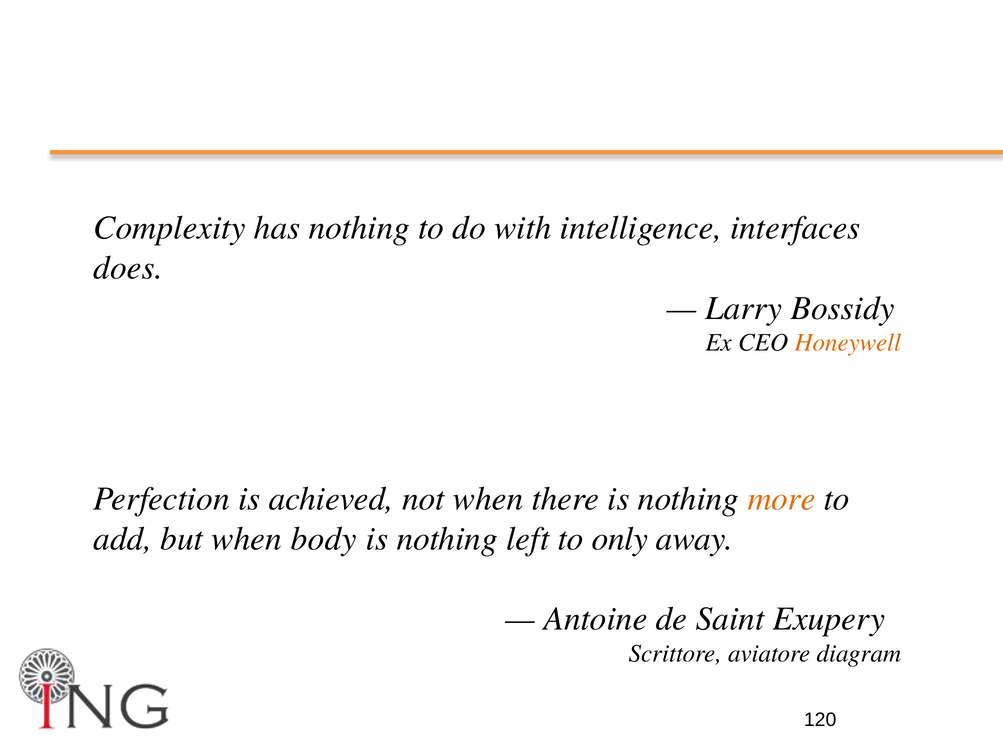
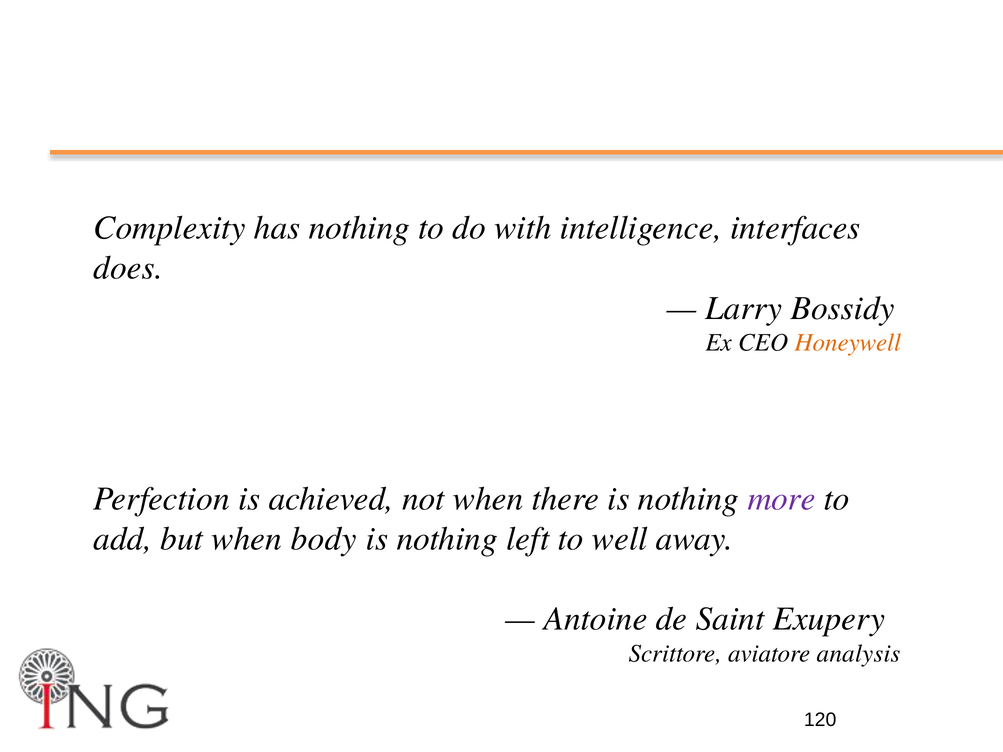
more colour: orange -> purple (782, 499)
only: only -> well (620, 539)
diagram: diagram -> analysis (859, 654)
